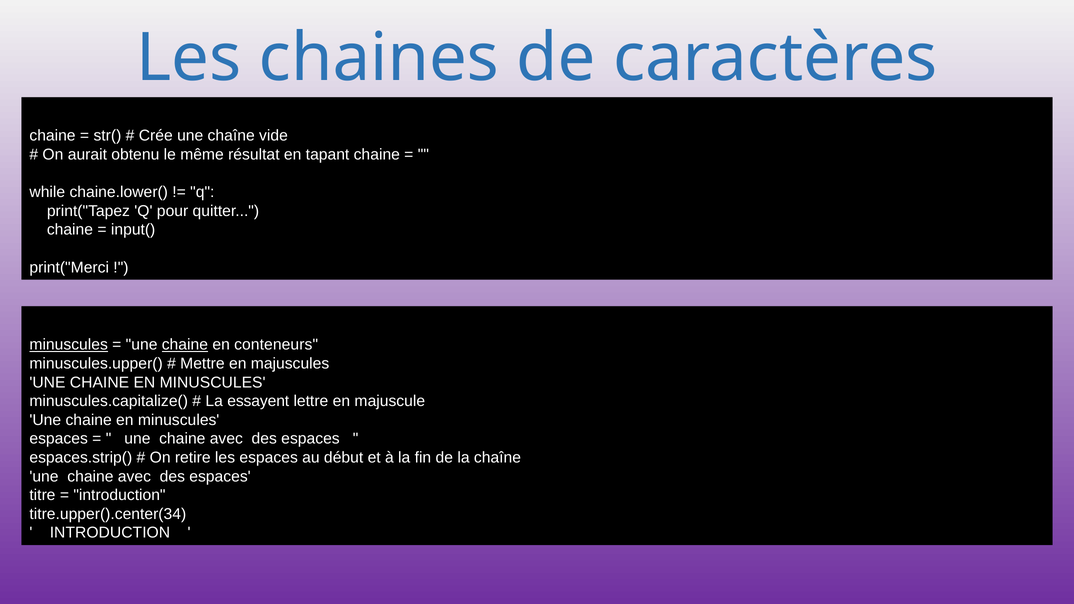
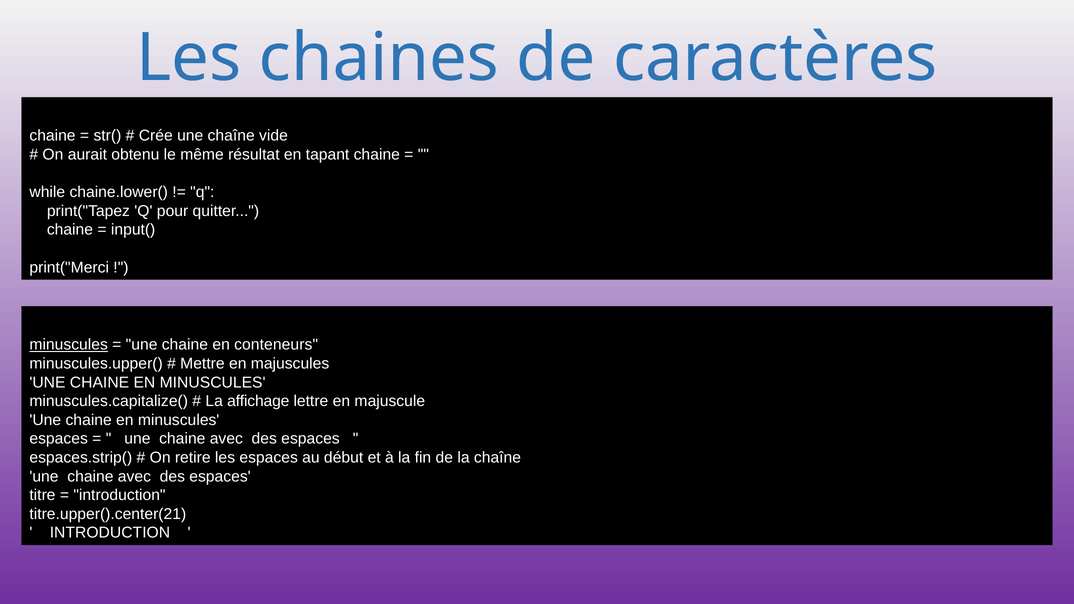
chaine underline: present -> none (185, 345)
essayent: essayent -> affichage (258, 401)
titre.upper().center(34: titre.upper().center(34 -> titre.upper().center(21 (108, 514)
